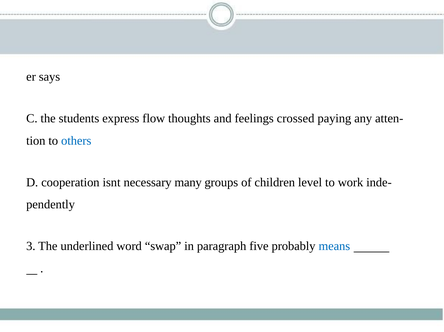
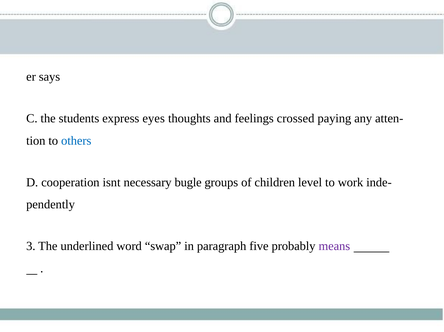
flow: flow -> eyes (154, 118)
many: many -> bugle (188, 182)
means colour: blue -> purple (334, 246)
